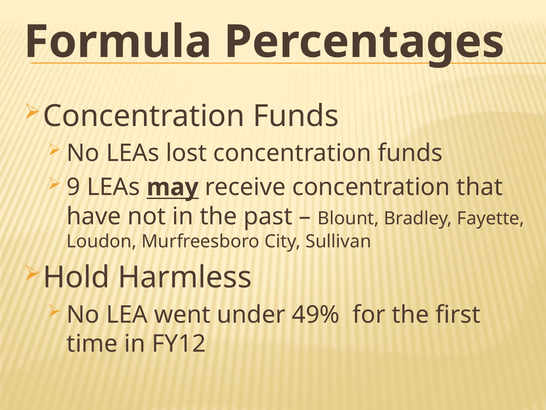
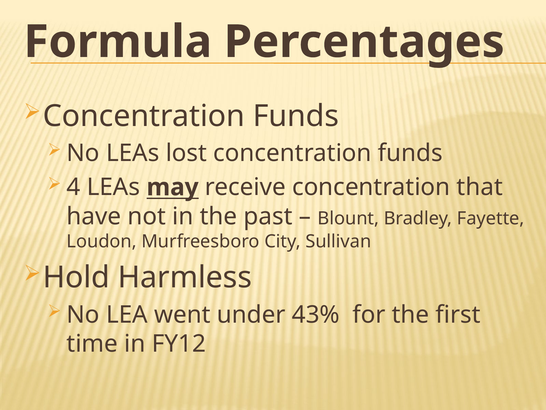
9: 9 -> 4 (74, 187)
49%: 49% -> 43% (316, 314)
